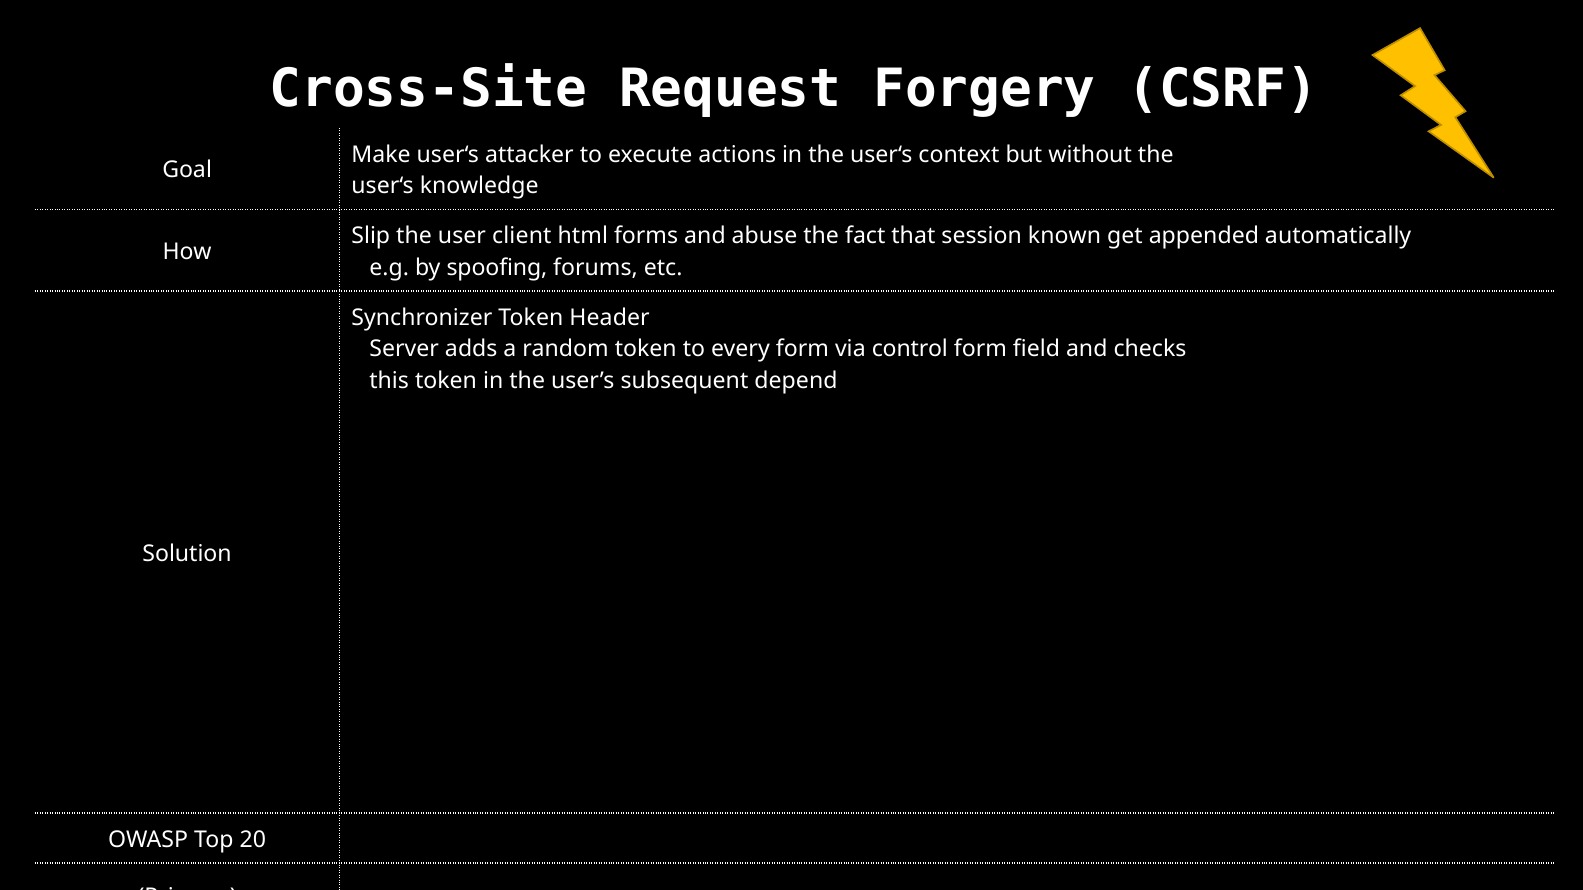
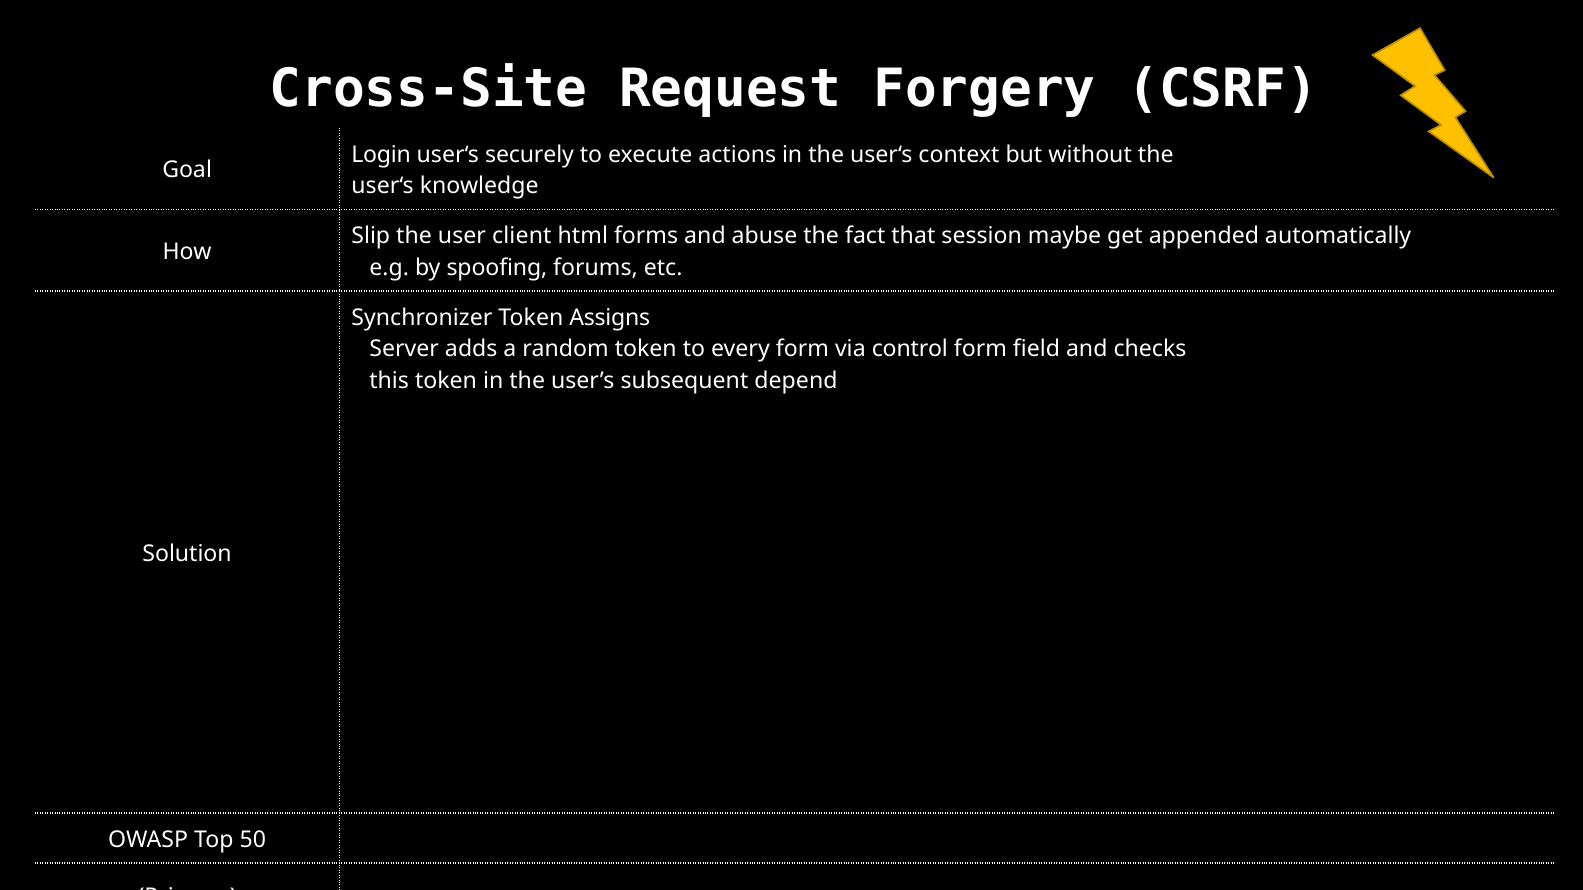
Make: Make -> Login (381, 154)
attacker: attacker -> securely (529, 154)
known: known -> maybe (1065, 236)
Header: Header -> Assigns (610, 318)
20: 20 -> 50 (253, 840)
